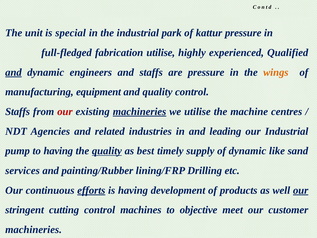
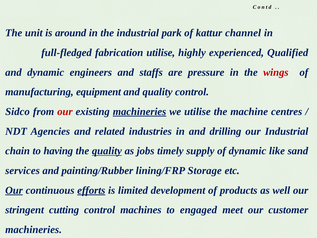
special: special -> around (71, 33)
kattur pressure: pressure -> channel (243, 33)
and underline: present -> none (13, 72)
wings colour: orange -> red (276, 72)
Staffs: Staffs -> Sidco (17, 111)
leading: leading -> drilling (225, 131)
pump: pump -> chain (18, 151)
best: best -> jobs (146, 151)
Drilling: Drilling -> Storage (205, 170)
Our underline: none -> present (14, 190)
is having: having -> limited (133, 190)
our underline: present -> none (301, 190)
objective: objective -> engaged (198, 210)
